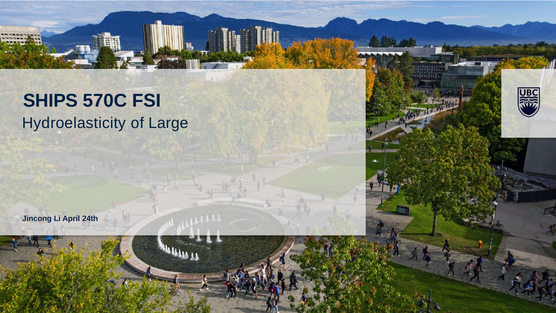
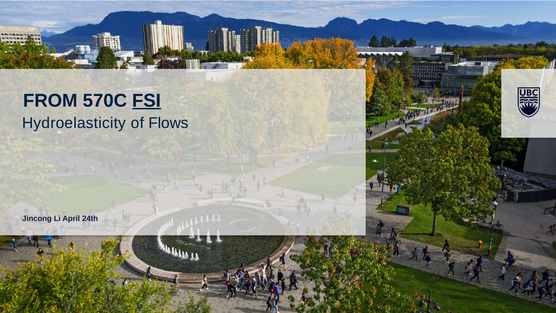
SHIPS: SHIPS -> FROM (50, 101)
FSI underline: none -> present (147, 101)
Large: Large -> Flows (169, 123)
